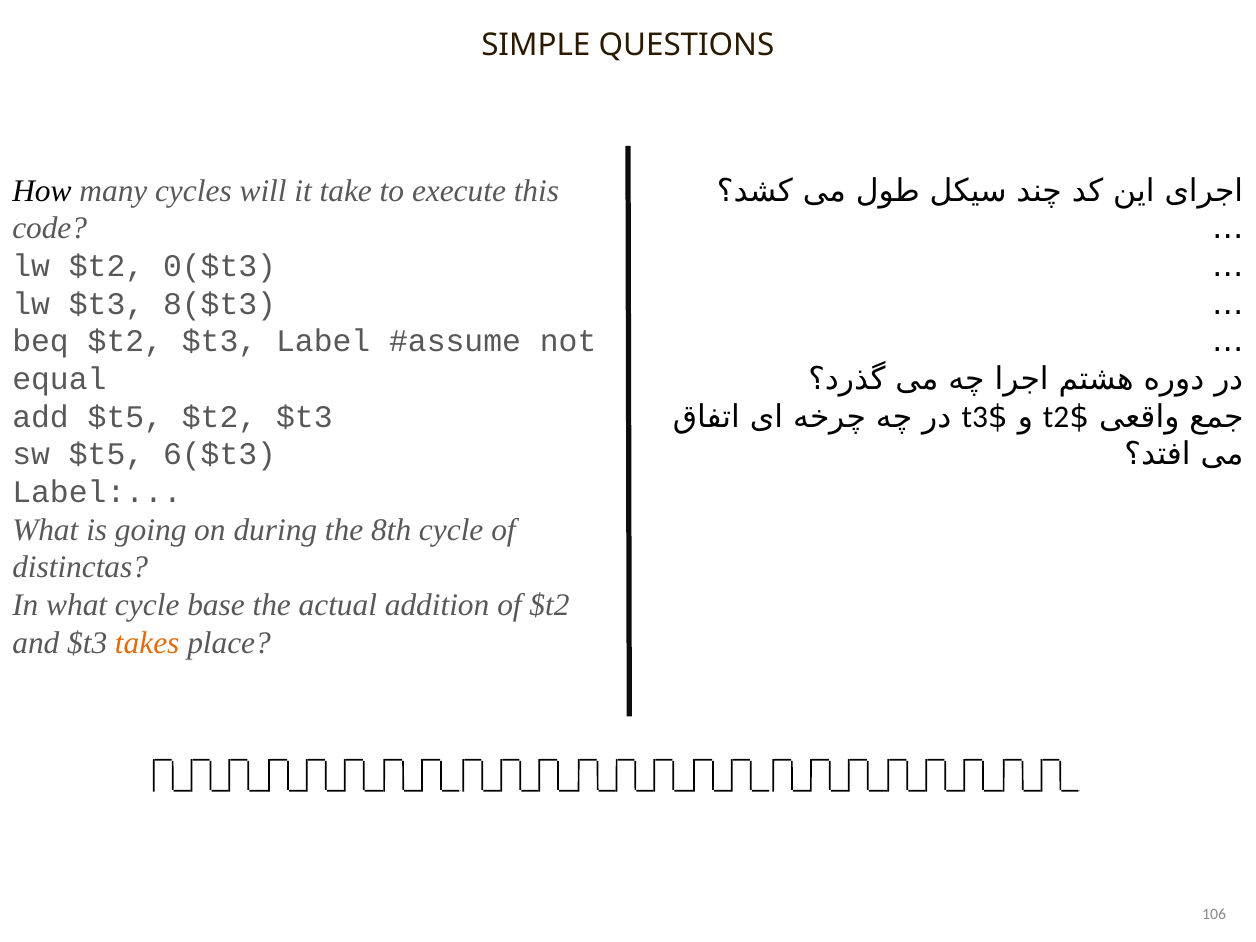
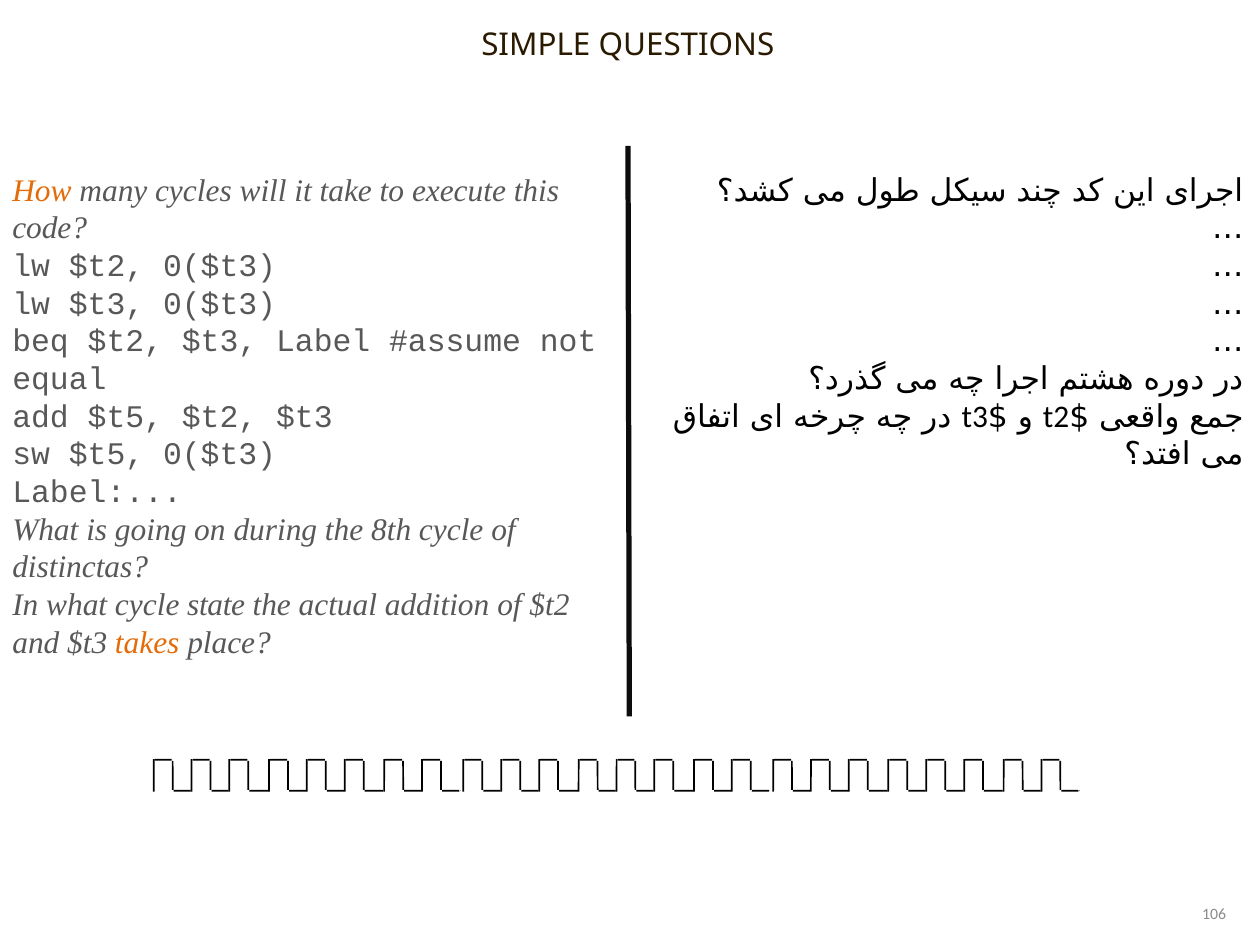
How colour: black -> orange (42, 191)
$t3 8($t3: 8($t3 -> 0($t3 (220, 304)
$t5 6($t3: 6($t3 -> 0($t3 (220, 455)
base: base -> state (216, 605)
